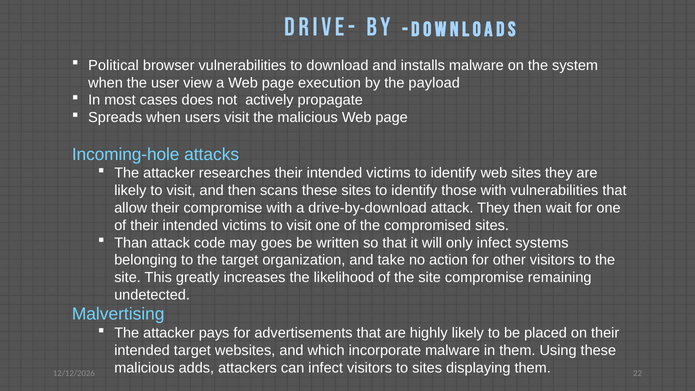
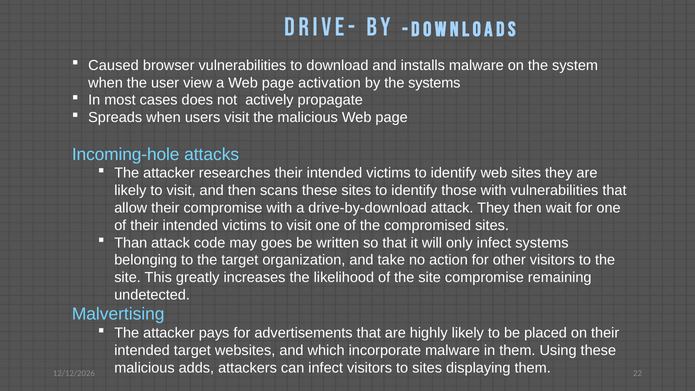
Political: Political -> Caused (113, 65)
execution: execution -> activation (329, 83)
the payload: payload -> systems (434, 83)
